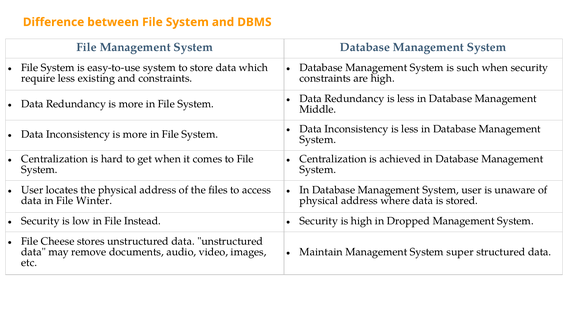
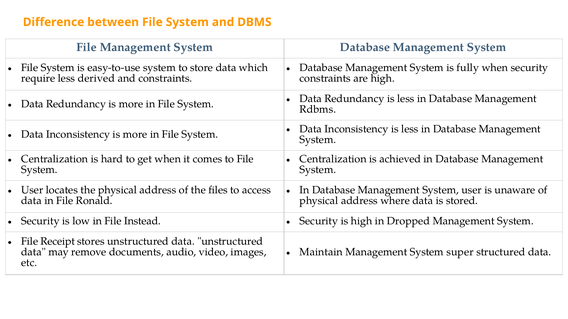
such: such -> fully (468, 68)
existing: existing -> derived (96, 78)
Middle: Middle -> Rdbms (318, 110)
Winter: Winter -> Ronald (94, 201)
Cheese: Cheese -> Receipt (58, 242)
